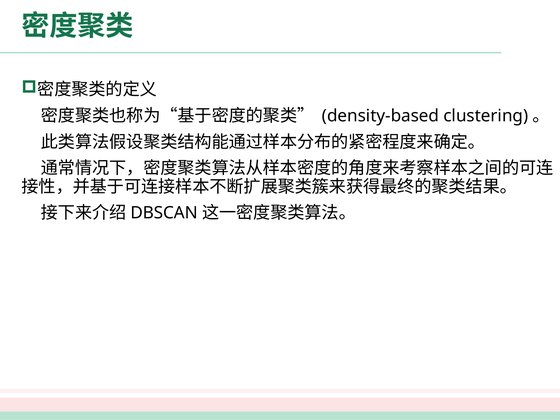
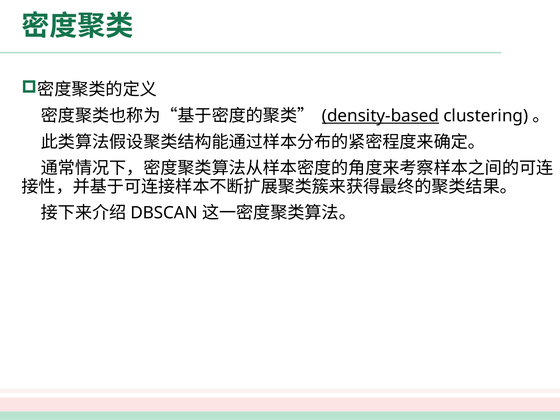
density-based underline: none -> present (381, 116)
